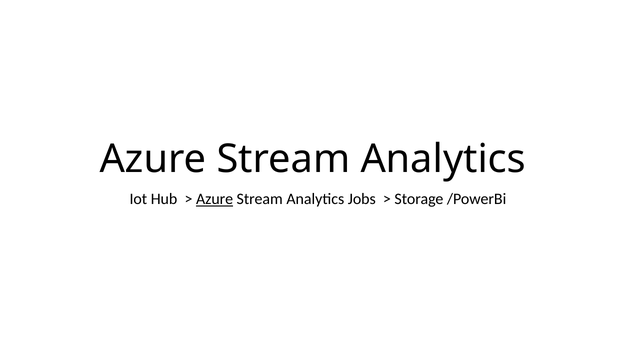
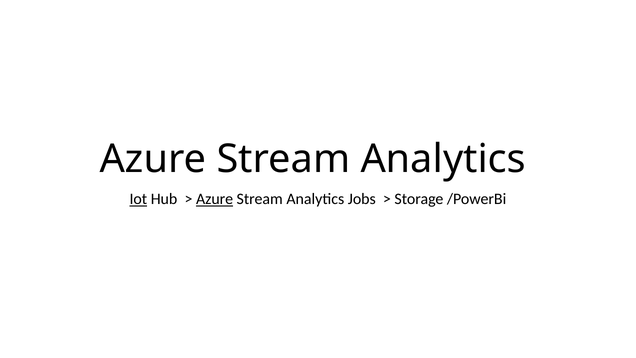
Iot underline: none -> present (138, 199)
